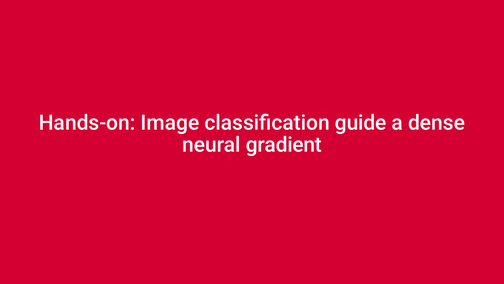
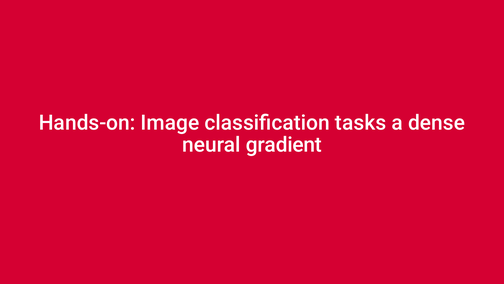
guide: guide -> tasks (361, 123)
